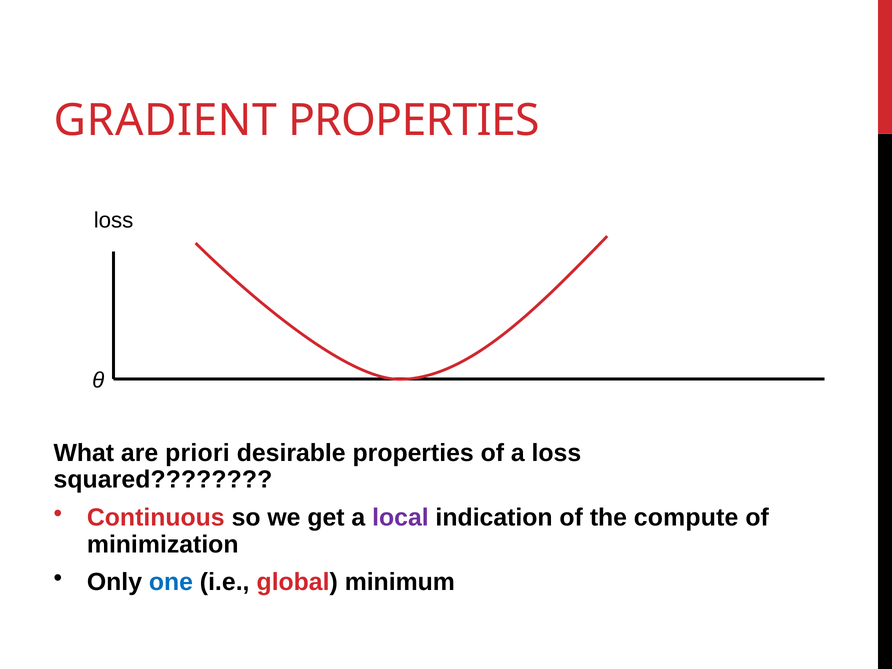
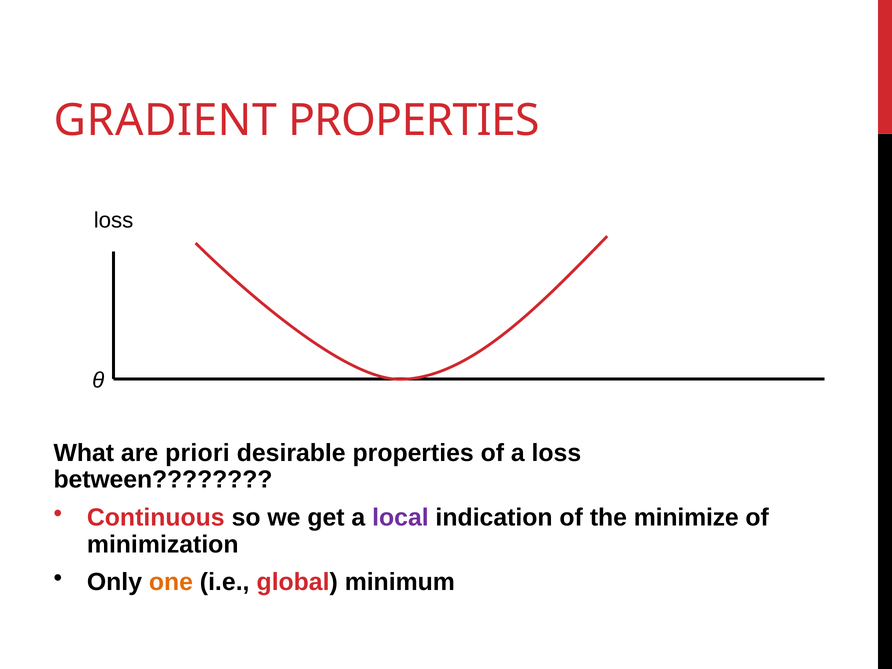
squared: squared -> between (163, 480)
compute: compute -> minimize (686, 518)
one colour: blue -> orange (171, 582)
